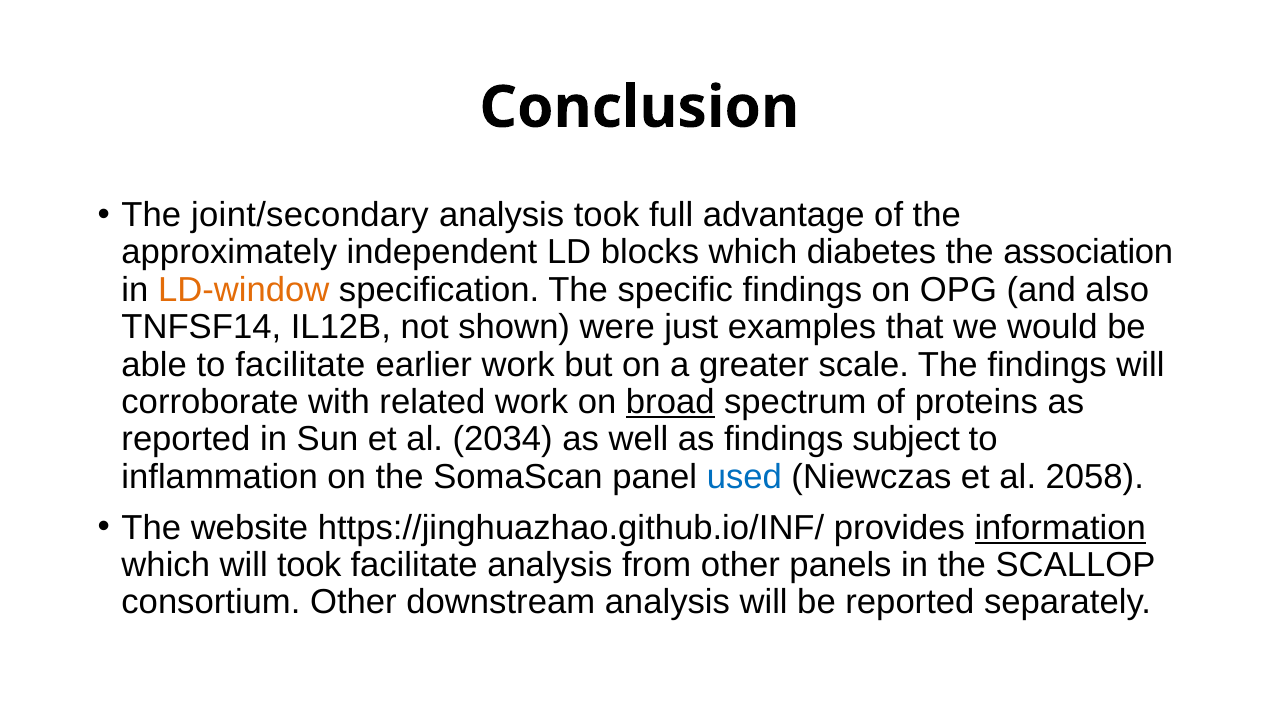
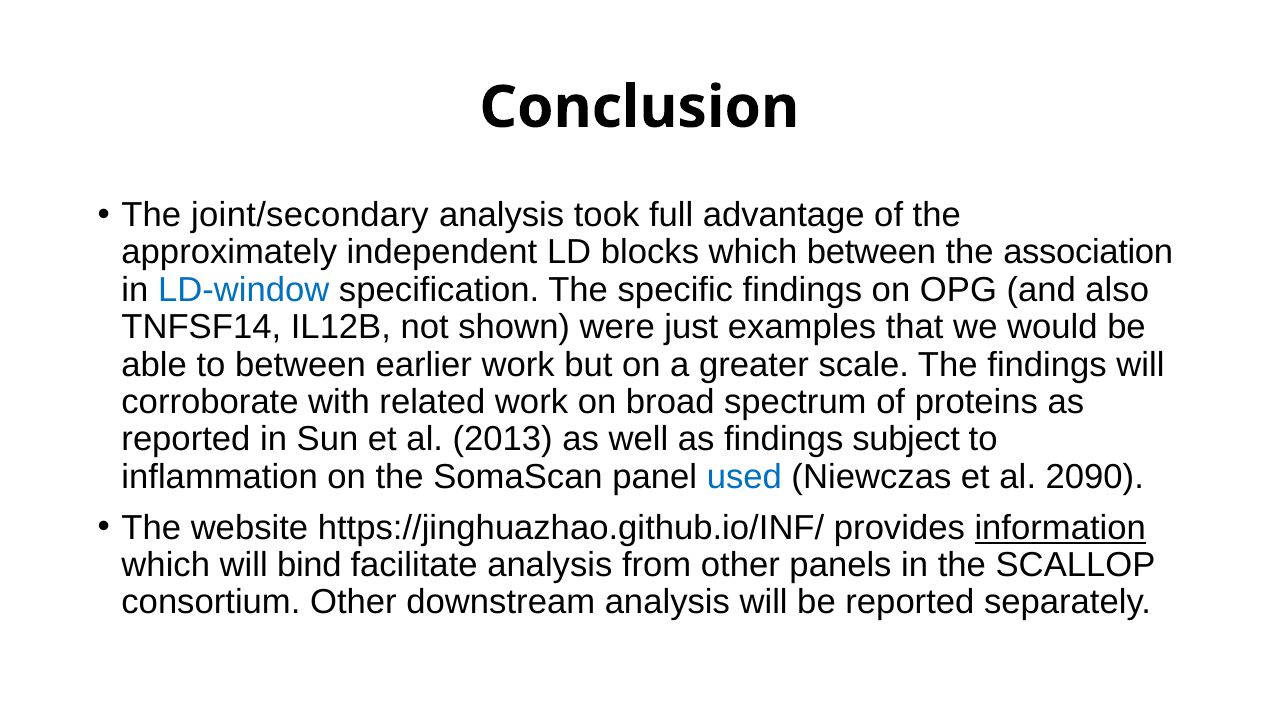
which diabetes: diabetes -> between (872, 252)
LD-window colour: orange -> blue (244, 290)
to facilitate: facilitate -> between (300, 364)
broad underline: present -> none (670, 402)
2034: 2034 -> 2013 (503, 439)
2058: 2058 -> 2090 (1095, 477)
will took: took -> bind (309, 565)
